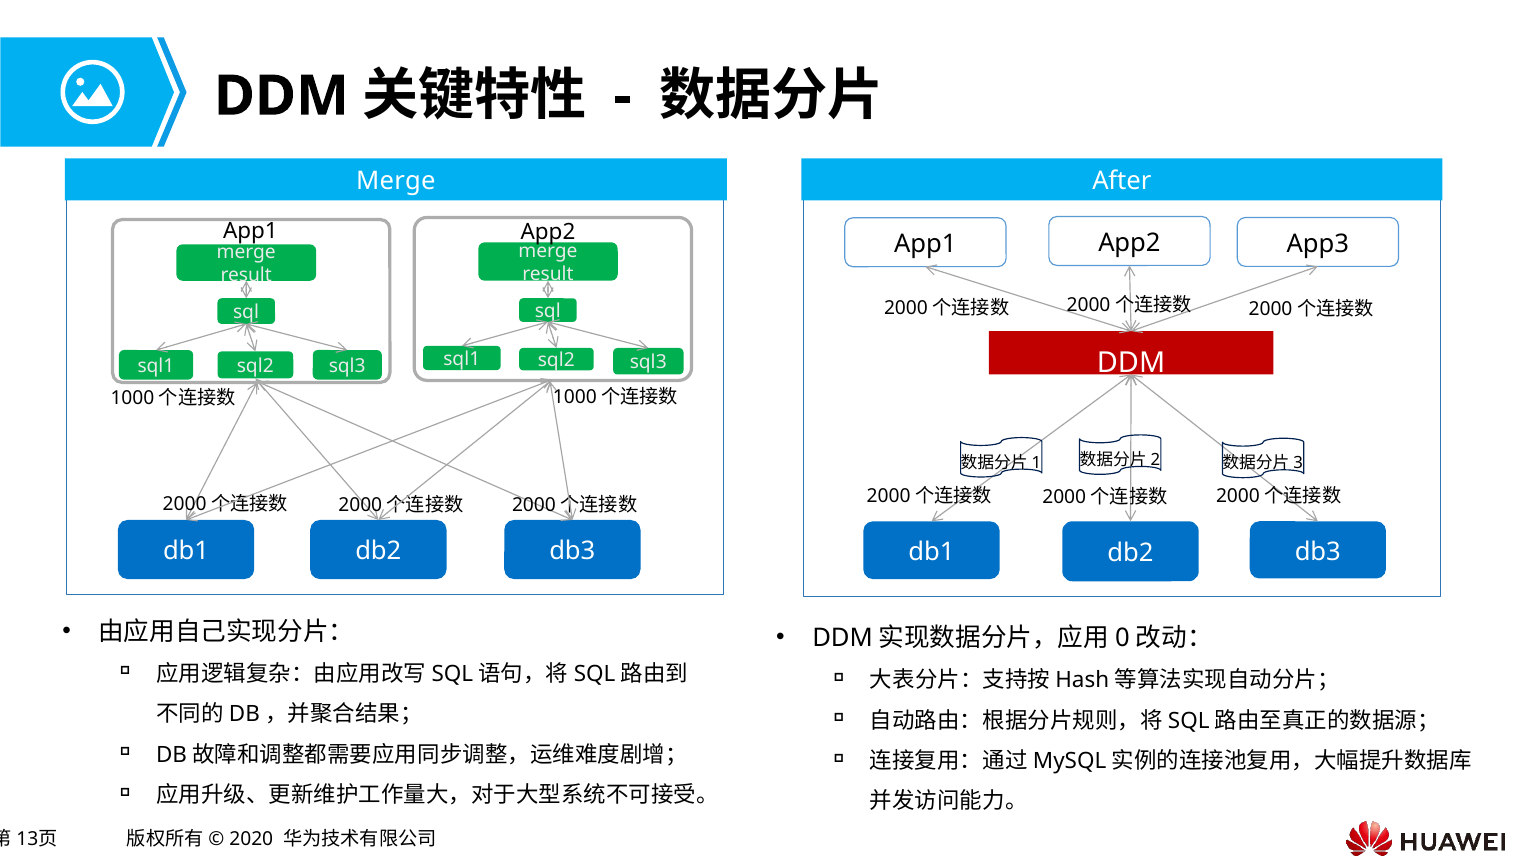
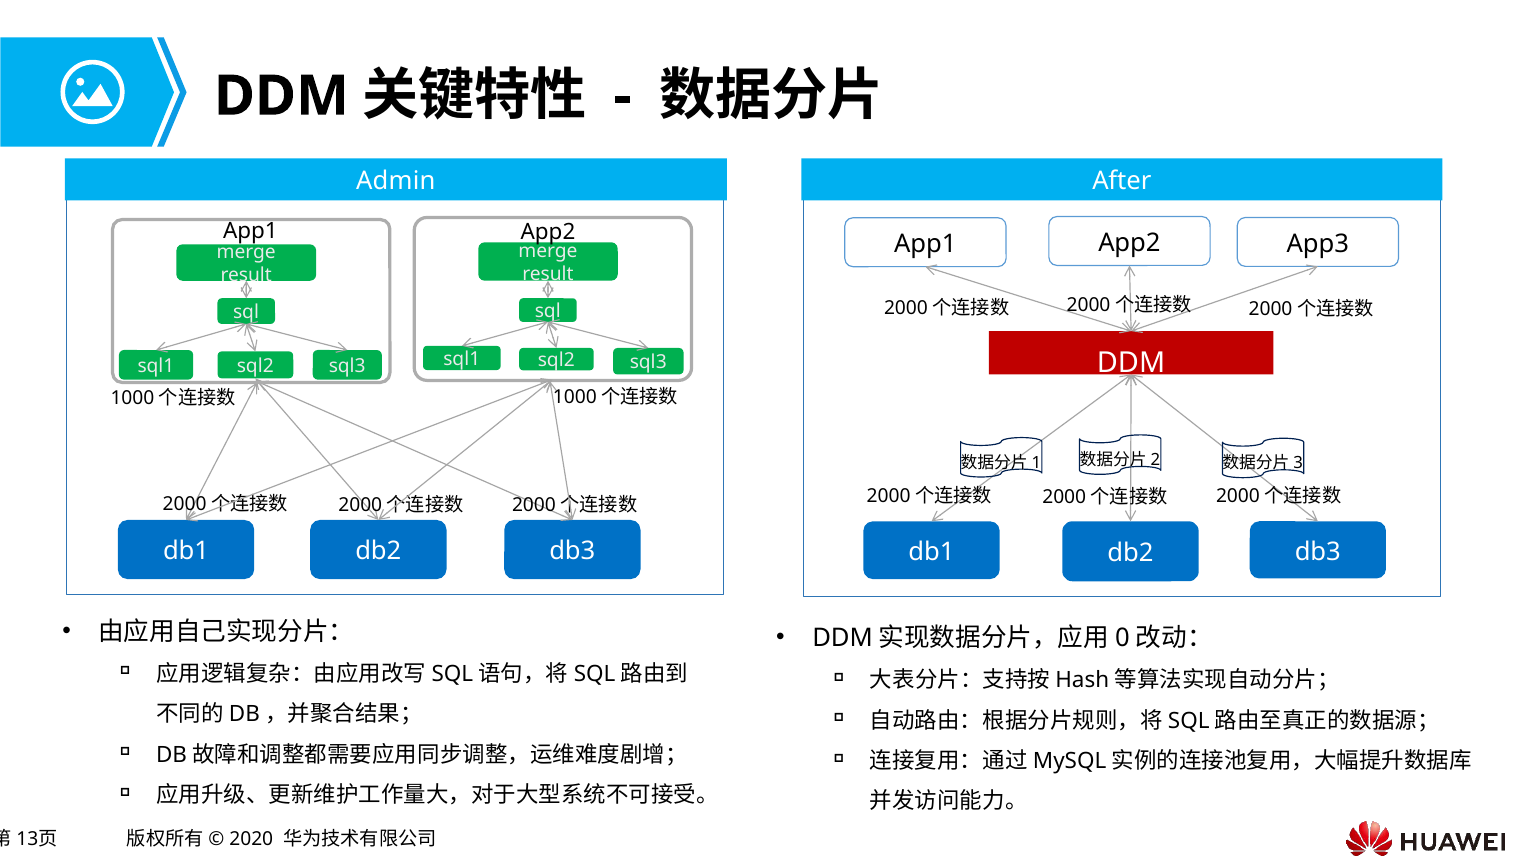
Merge: Merge -> Admin (396, 181)
